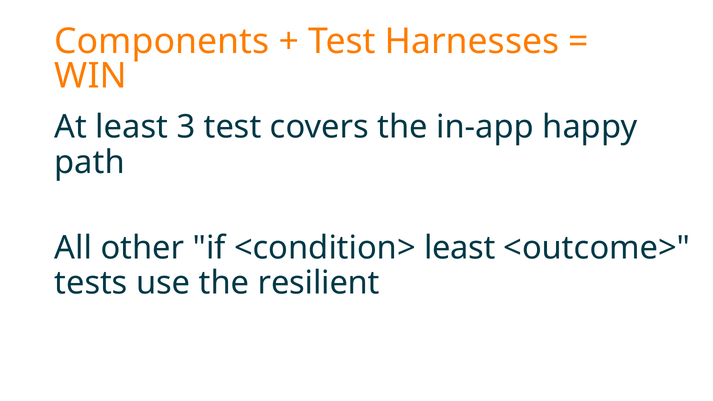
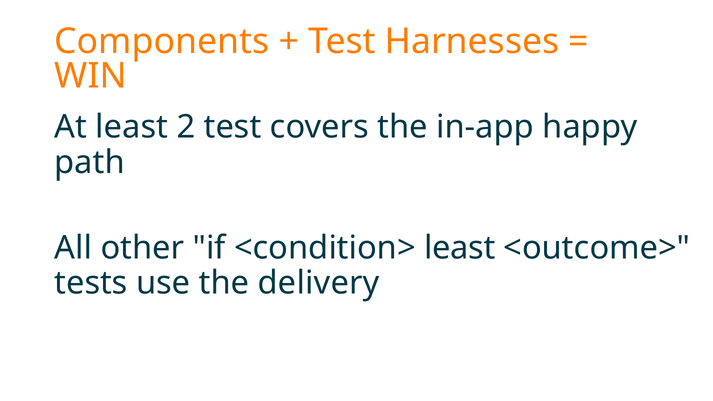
3: 3 -> 2 (186, 127)
resilient: resilient -> delivery (319, 283)
